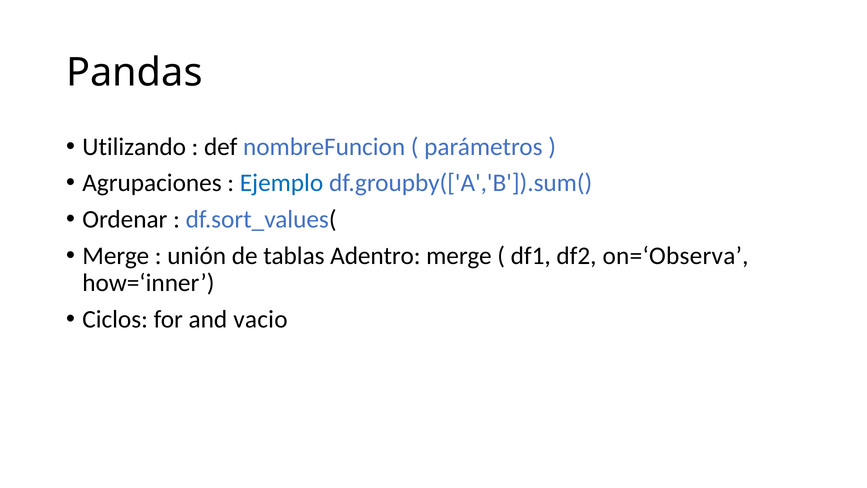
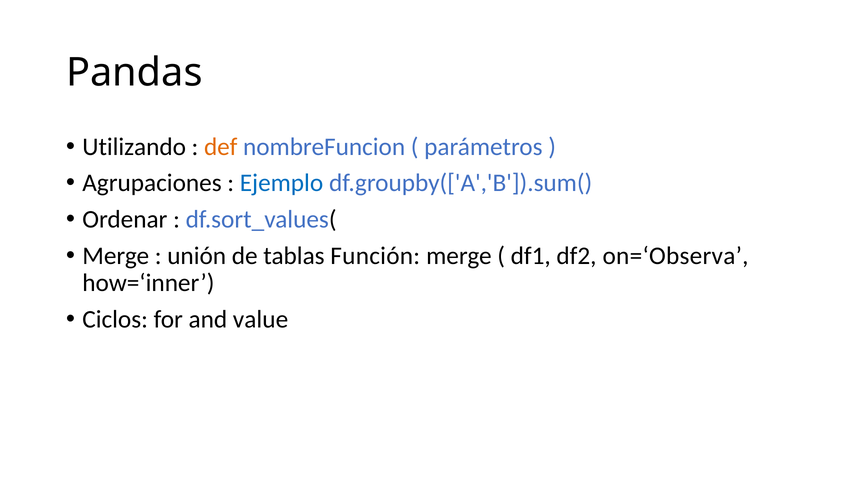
def colour: black -> orange (221, 147)
Adentro: Adentro -> Función (375, 256)
vacio: vacio -> value (261, 319)
